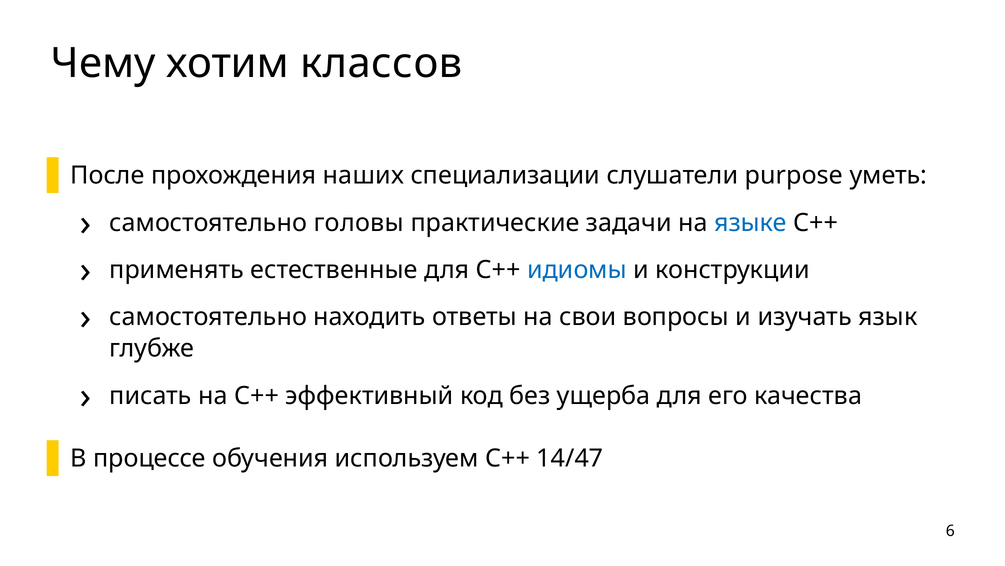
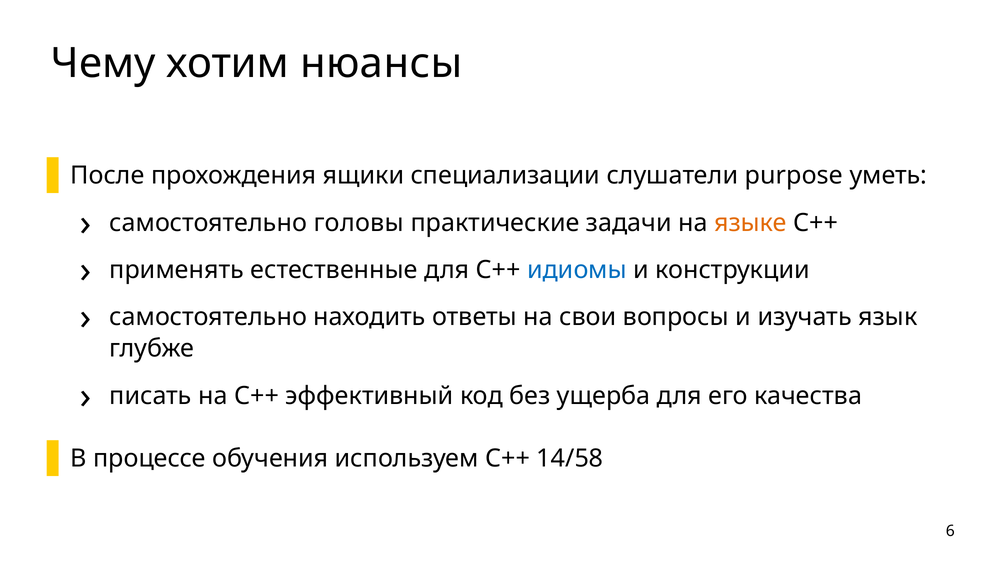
классов: классов -> нюансы (381, 63)
наших: наших -> ящики (363, 175)
языке colour: blue -> orange (750, 223)
14/47: 14/47 -> 14/58 (570, 458)
